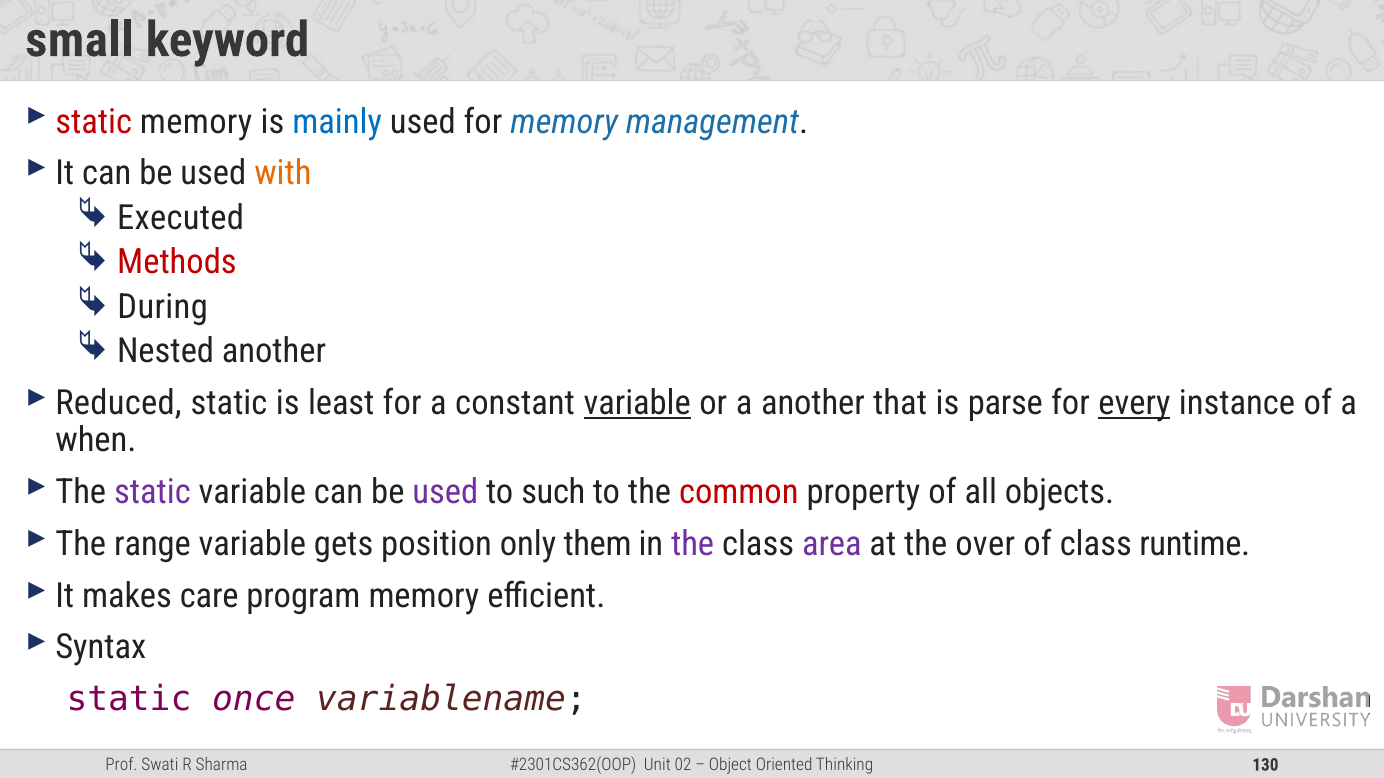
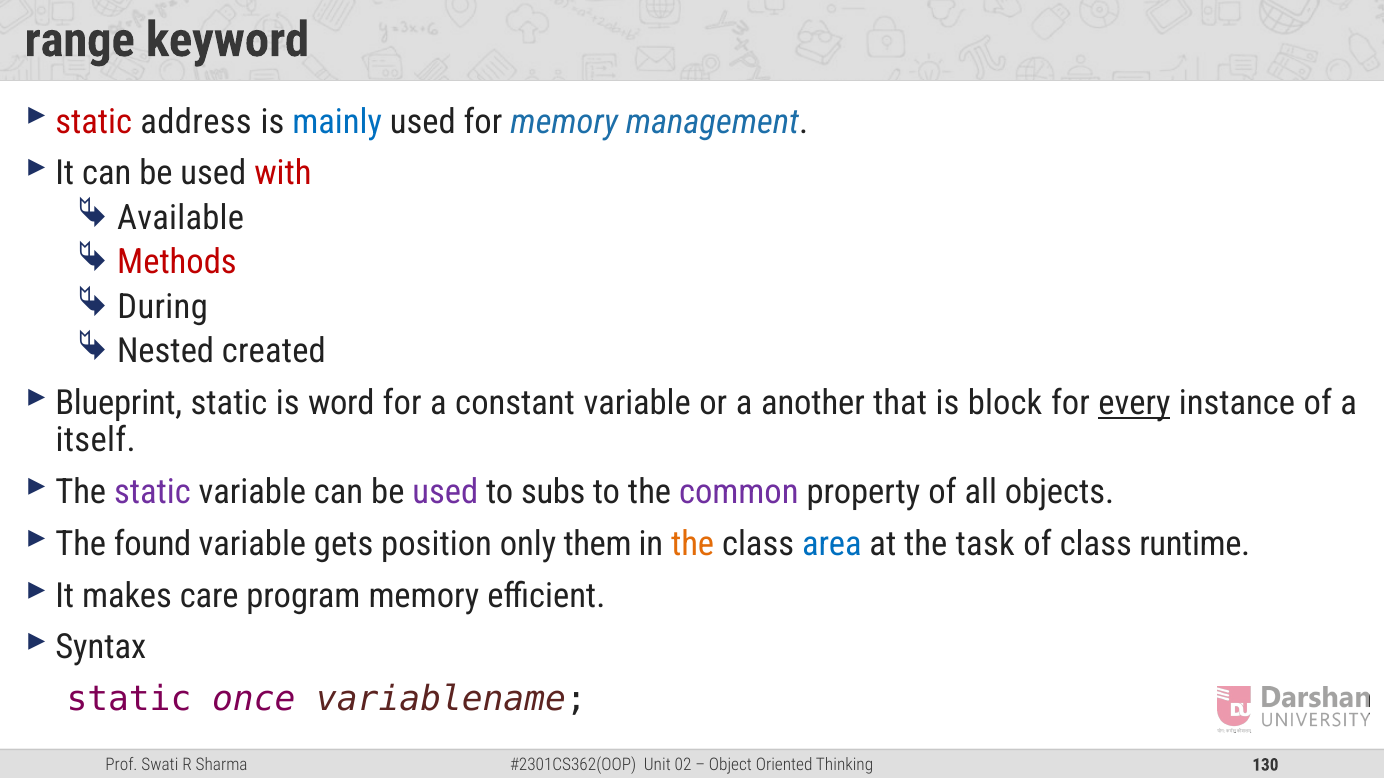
small: small -> range (80, 40)
static memory: memory -> address (196, 122)
with colour: orange -> red (283, 173)
Executed: Executed -> Available (181, 218)
Nested another: another -> created (274, 352)
Reduced: Reduced -> Blueprint (119, 403)
least: least -> word (341, 403)
variable underline: present -> none (637, 403)
parse: parse -> block (1005, 403)
when: when -> itself (96, 441)
such: such -> subs (553, 493)
common colour: red -> purple (739, 493)
range: range -> found (153, 544)
the colour: purple -> orange (693, 544)
area colour: purple -> blue (832, 544)
over: over -> task (985, 544)
